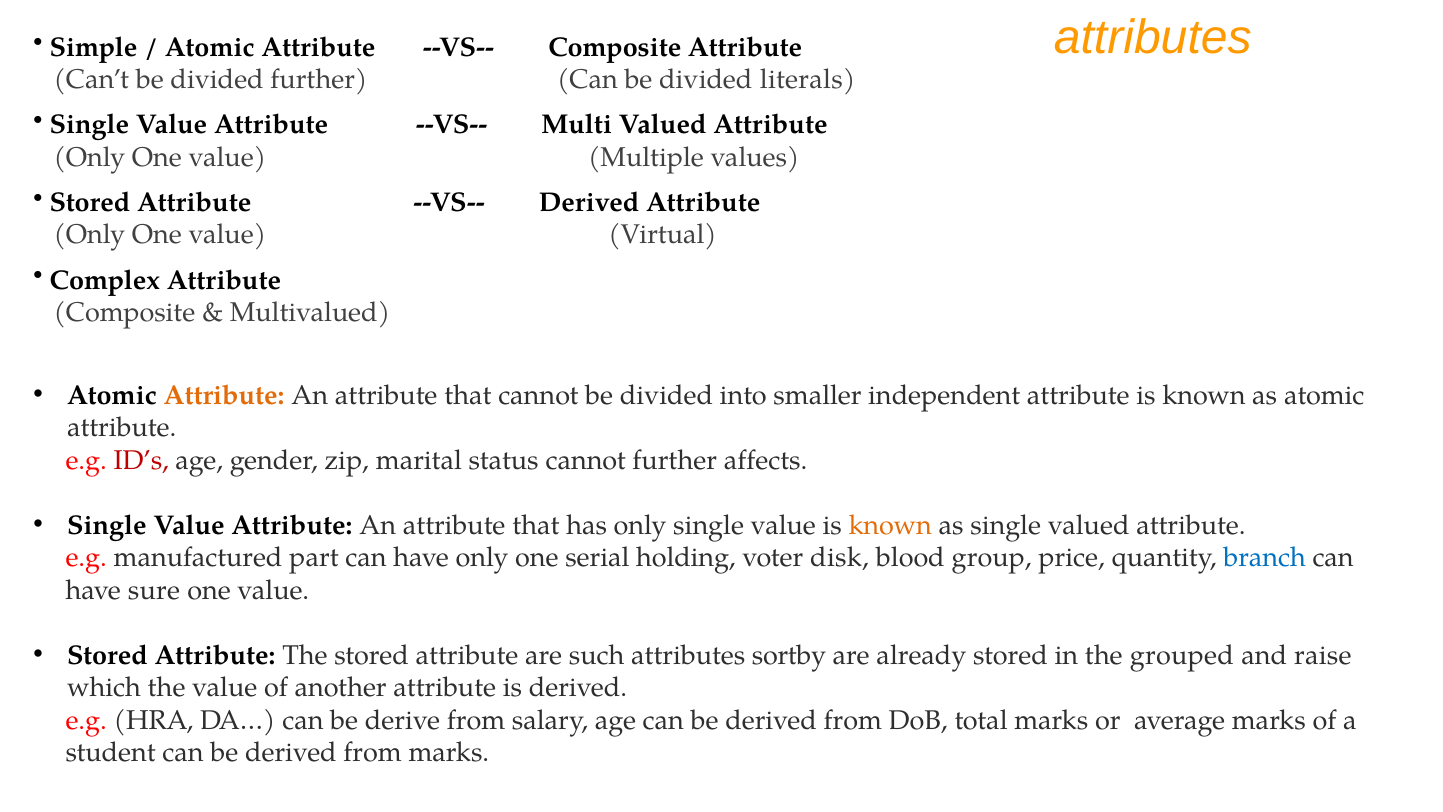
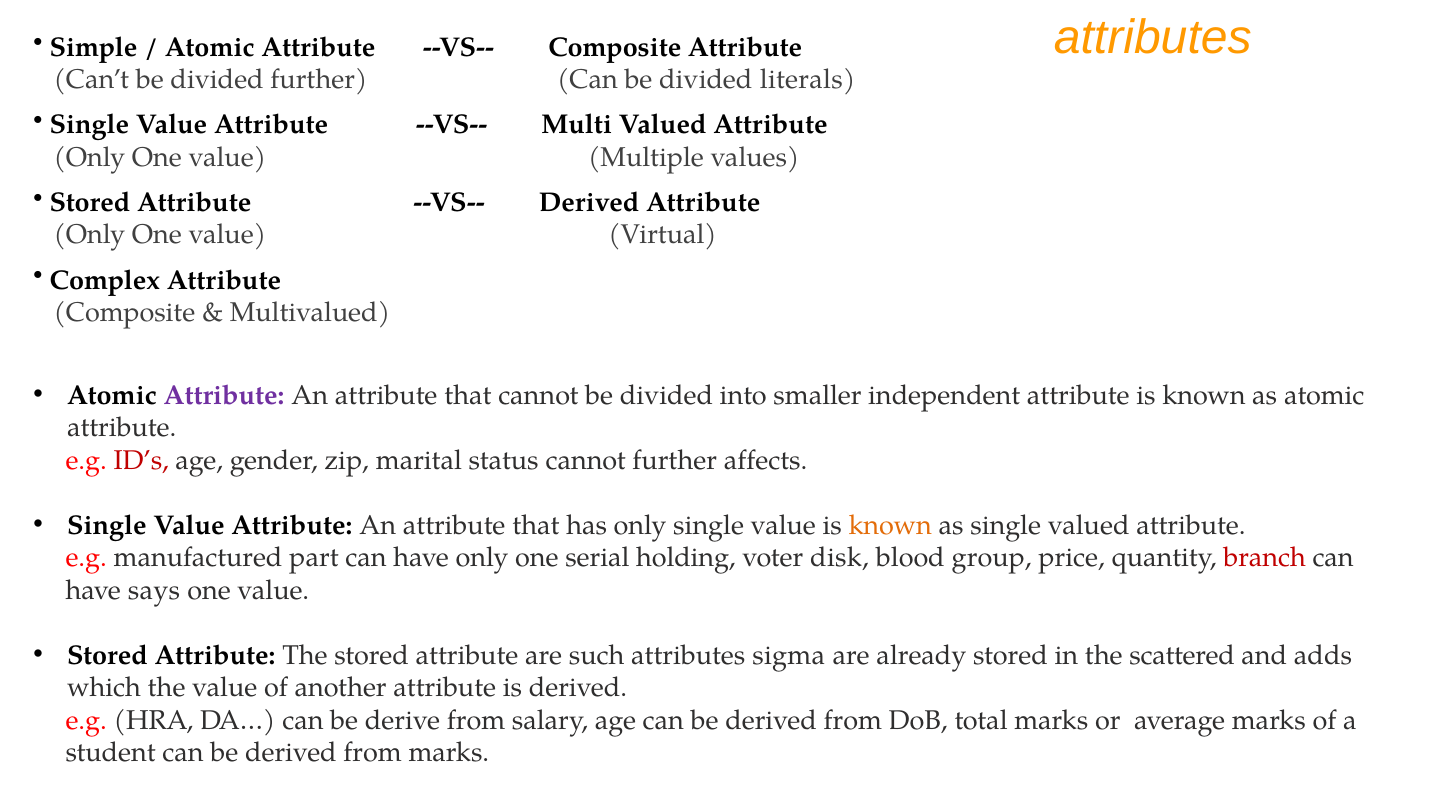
Attribute colour: orange -> purple (224, 395)
branch colour: blue -> red (1265, 558)
sure: sure -> says (154, 590)
sortby: sortby -> sigma (789, 655)
grouped: grouped -> scattered (1182, 655)
raise: raise -> adds (1323, 655)
